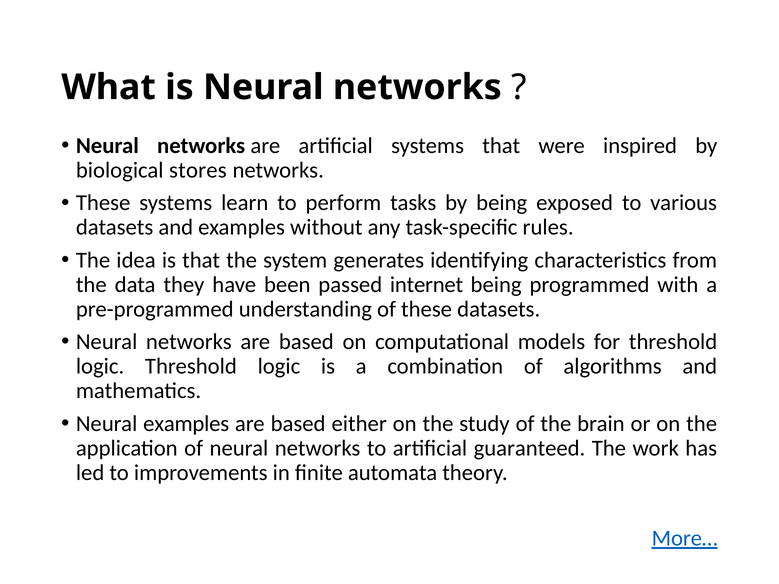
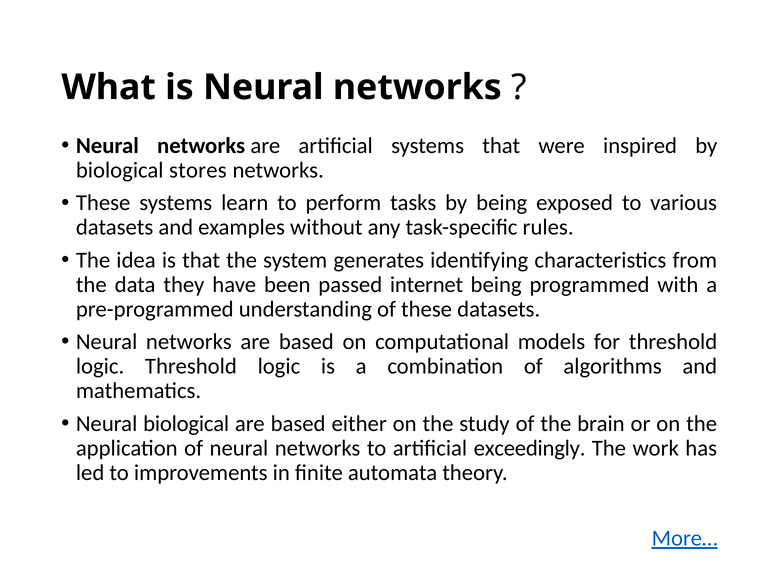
Neural examples: examples -> biological (186, 424)
guaranteed: guaranteed -> exceedingly (530, 448)
